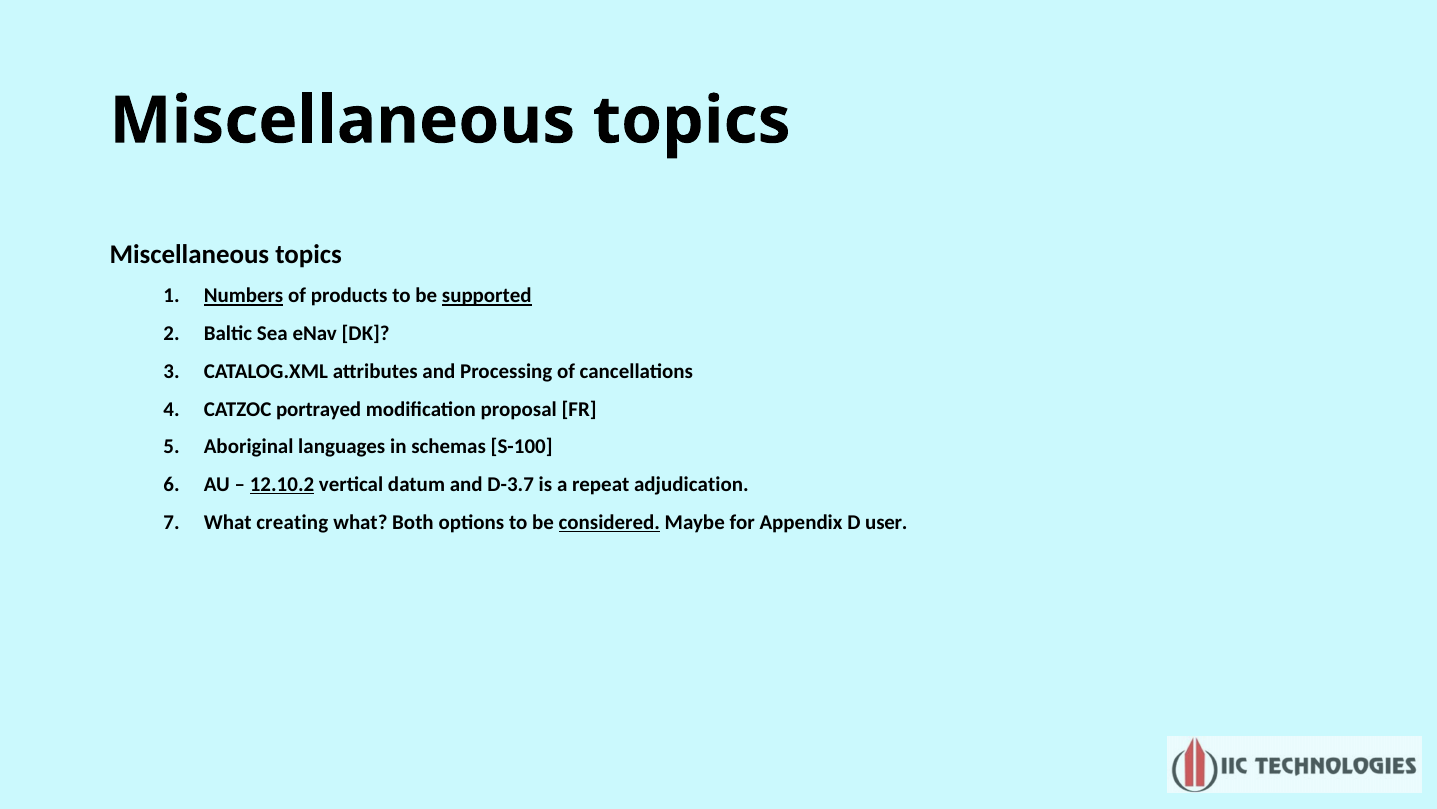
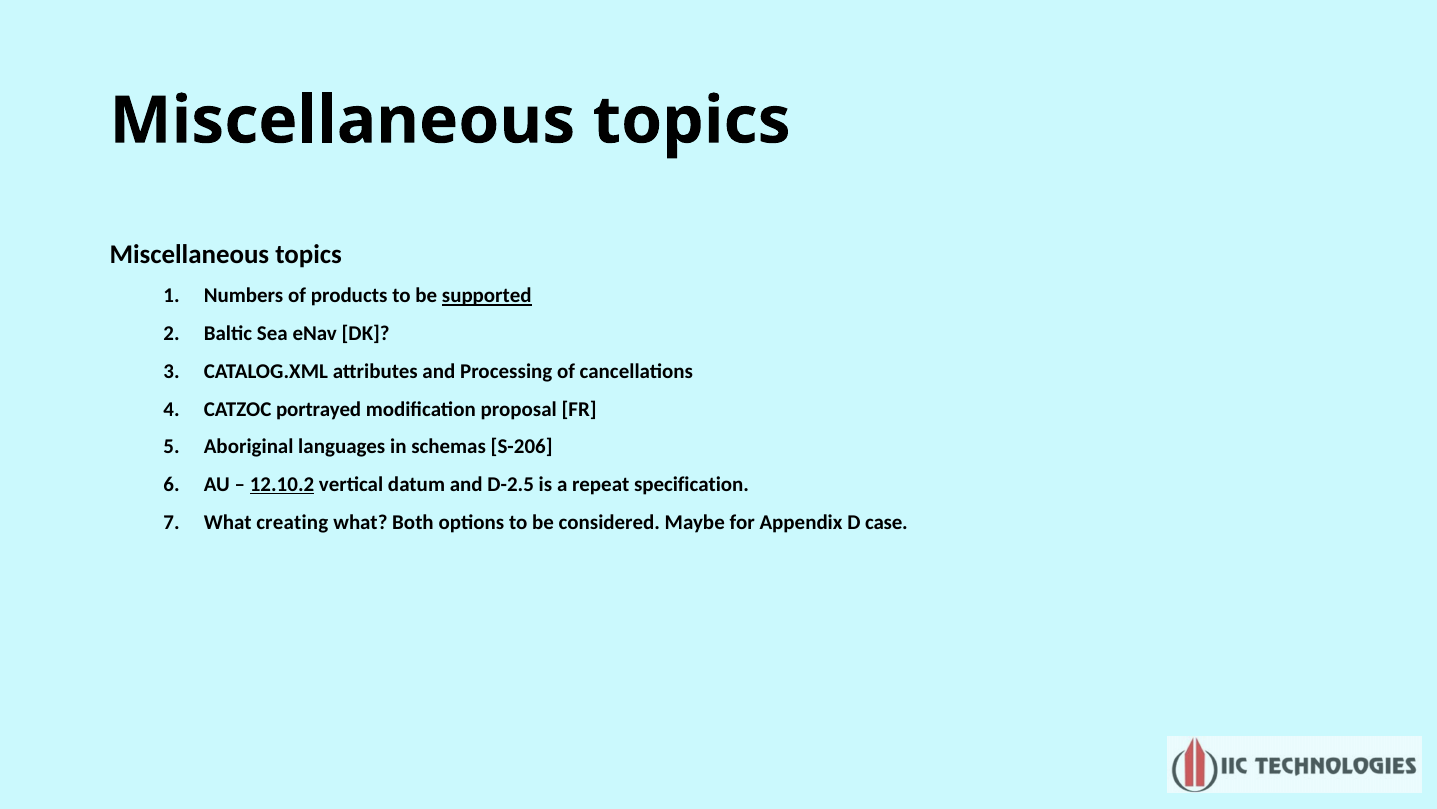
Numbers underline: present -> none (244, 296)
S-100: S-100 -> S-206 (522, 447)
D-3.7: D-3.7 -> D-2.5 (511, 484)
adjudication: adjudication -> specification (691, 484)
considered underline: present -> none (609, 522)
user: user -> case (886, 522)
